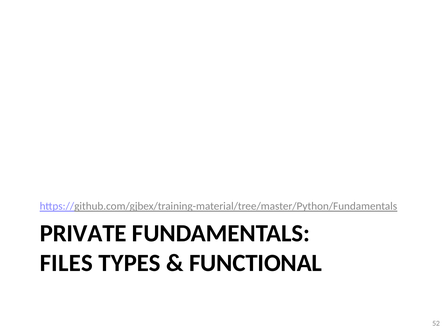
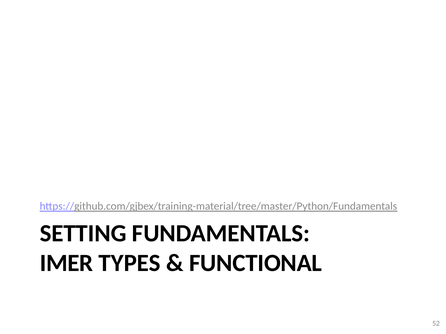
PRIVATE: PRIVATE -> SETTING (83, 234)
FILES: FILES -> IMER (66, 263)
